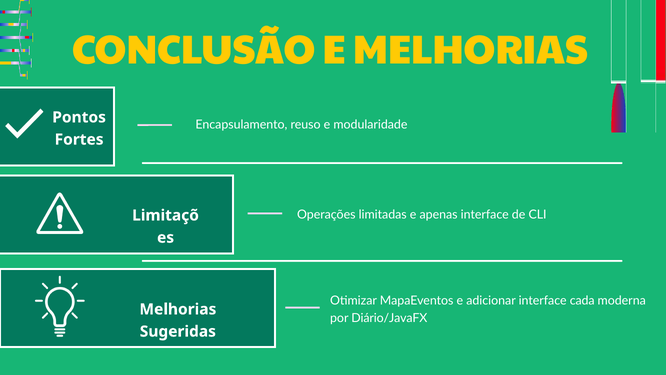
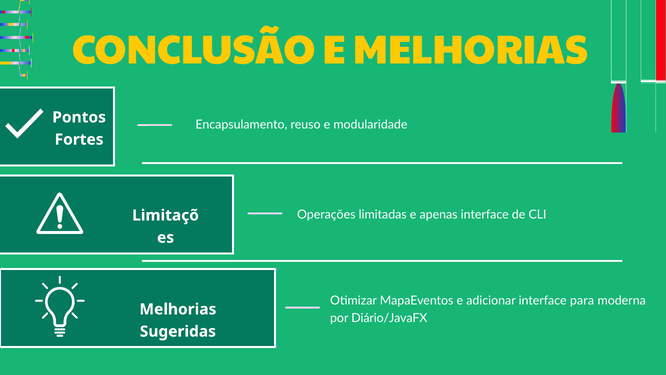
cada: cada -> para (582, 300)
